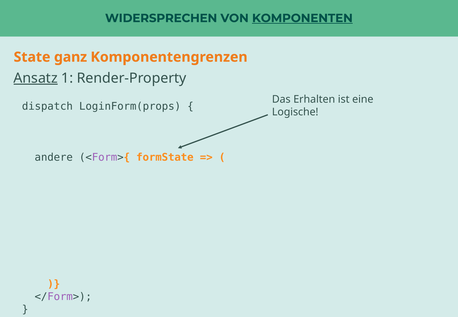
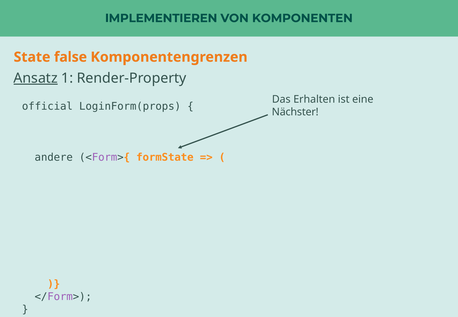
WIDERSPRECHEN: WIDERSPRECHEN -> IMPLEMENTIEREN (161, 18)
KOMPONENTEN underline: present -> none (302, 18)
ganz: ganz -> false (71, 57)
dispatch: dispatch -> official (47, 106)
Logische: Logische -> Nächster (295, 112)
